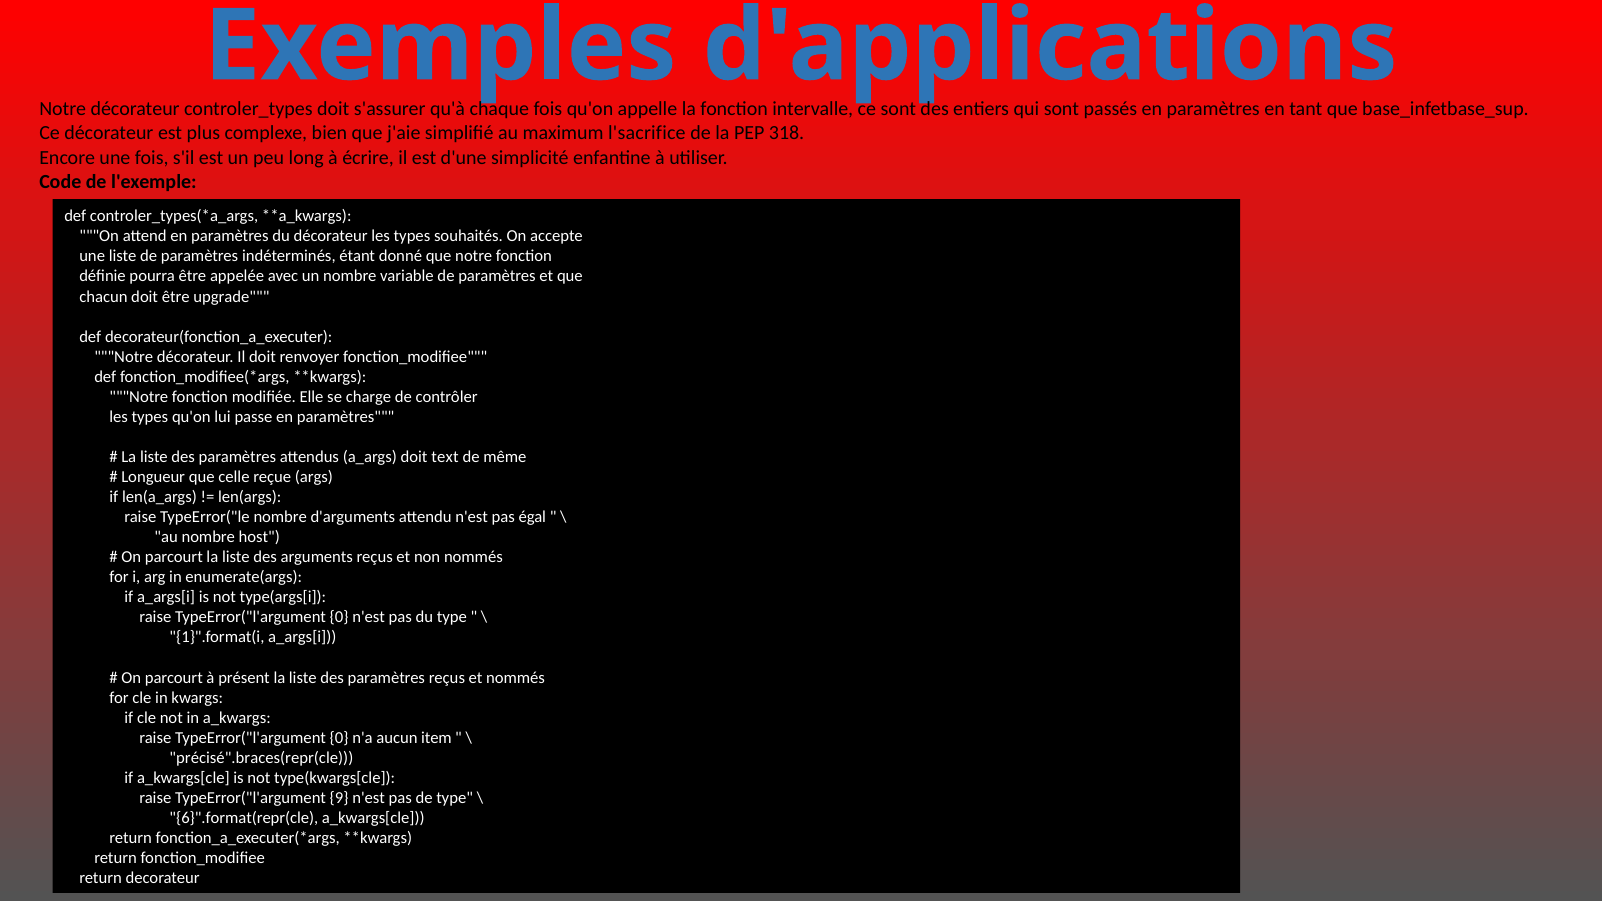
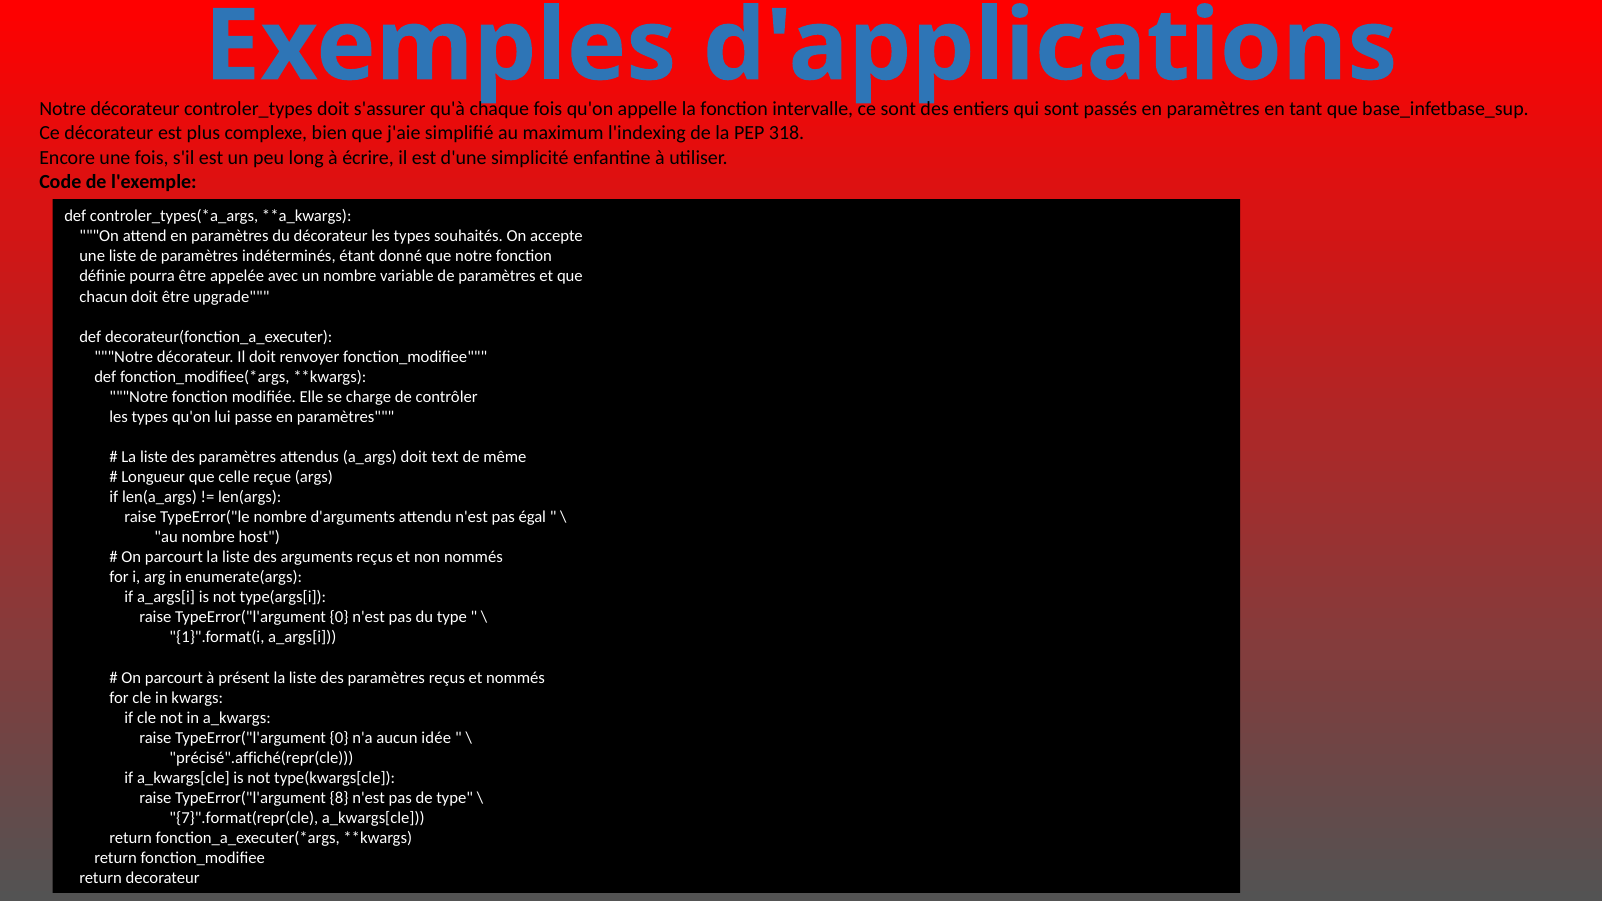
l'sacrifice: l'sacrifice -> l'indexing (647, 133)
item: item -> idée (436, 738)
précisé".braces(repr(cle: précisé".braces(repr(cle -> précisé".affiché(repr(cle (261, 758)
9: 9 -> 8 (339, 798)
6}".format(repr(cle: 6}".format(repr(cle -> 7}".format(repr(cle (244, 818)
